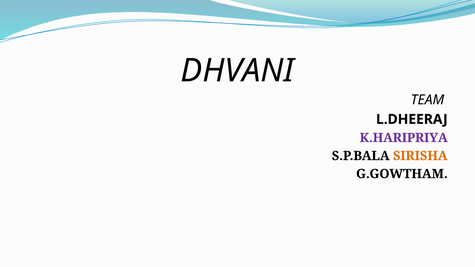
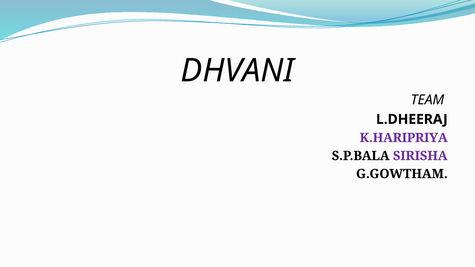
SIRISHA colour: orange -> purple (420, 156)
